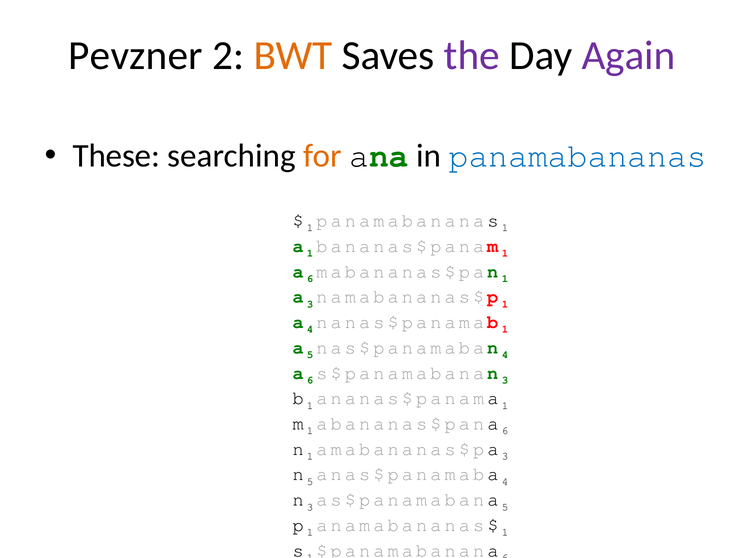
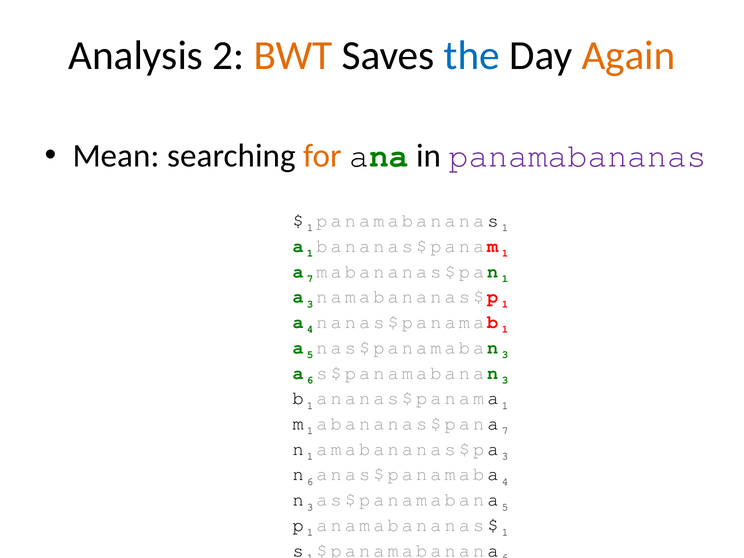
Pevzner: Pevzner -> Analysis (136, 56)
the colour: purple -> blue (472, 56)
Again colour: purple -> orange (628, 56)
These: These -> Mean (116, 156)
panamabananas colour: blue -> purple (578, 156)
6: 6 -> 7 (310, 279)
4: 4 -> 3 (505, 355)
6: 6 -> 7 (505, 431)
5: 5 -> 6 (310, 482)
